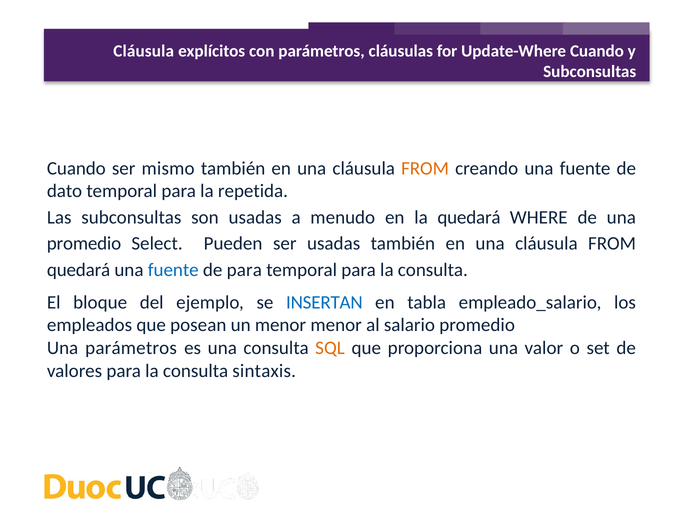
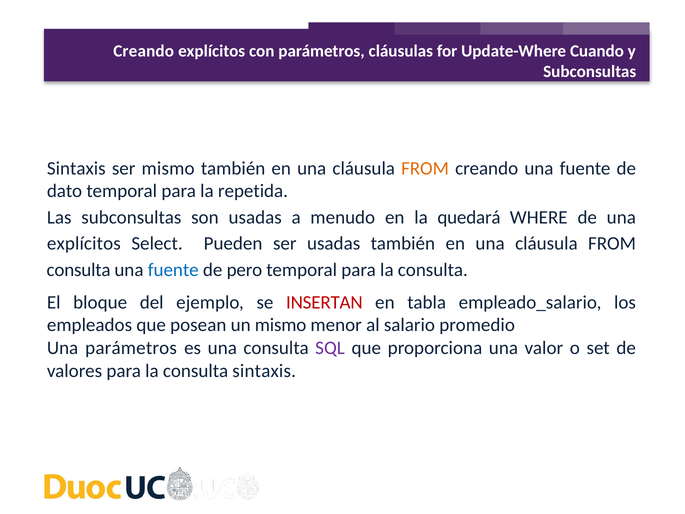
Cláusula: Cláusula -> Creando (144, 51)
Cuando: Cuando -> Sintaxis (76, 168)
promedio: promedio -> explícitos (84, 244)
quedará: quedará -> consulta (79, 270)
de para: para -> pero (244, 270)
INSERTAN colour: blue -> red (324, 302)
un menor: menor -> mismo (281, 325)
SQL colour: orange -> purple (330, 348)
